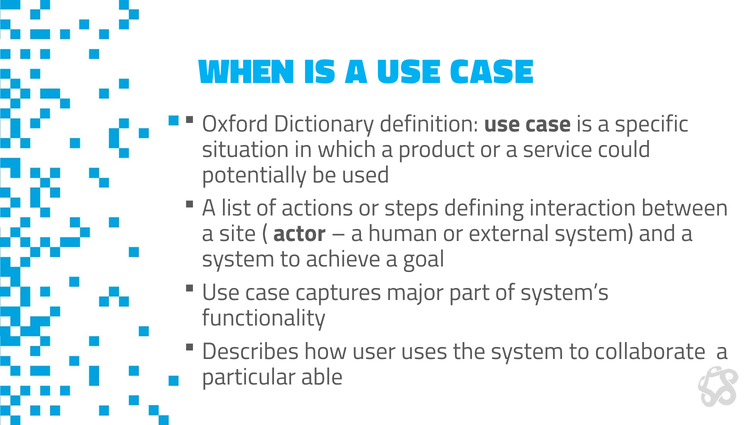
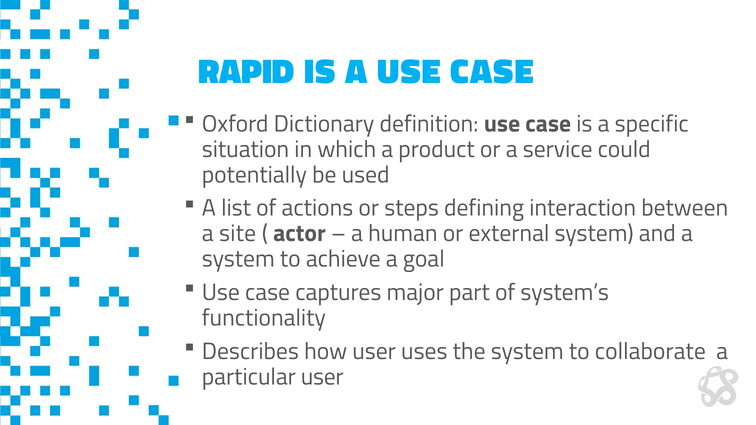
WHEN: WHEN -> RAPID (246, 72)
particular able: able -> user (322, 377)
